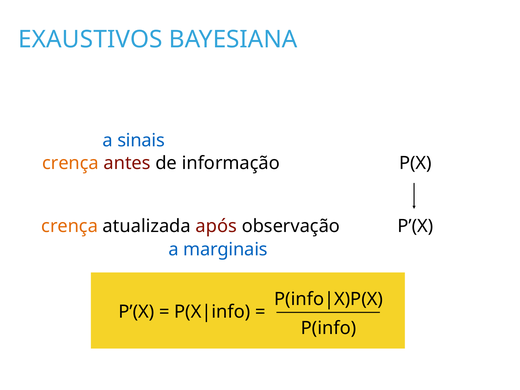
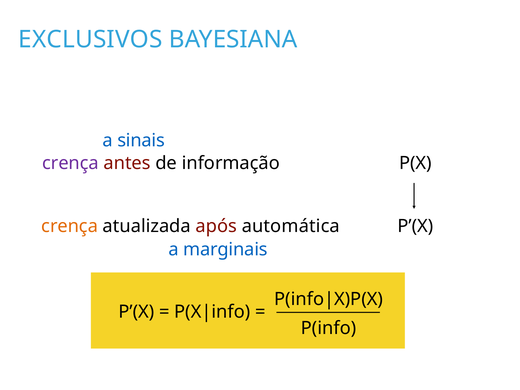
EXAUSTIVOS: EXAUSTIVOS -> EXCLUSIVOS (90, 40)
crença colour: orange -> purple (70, 163)
observação: observação -> automática (291, 226)
